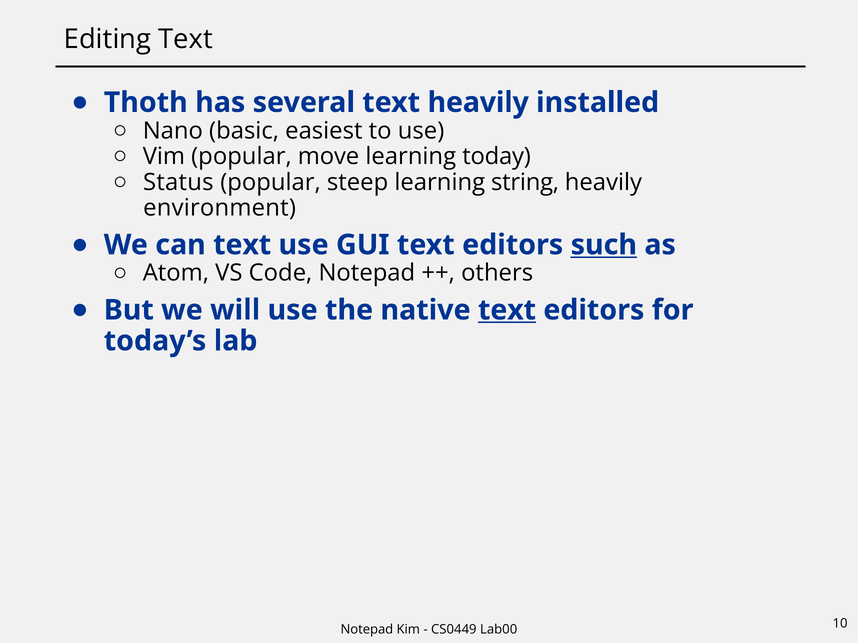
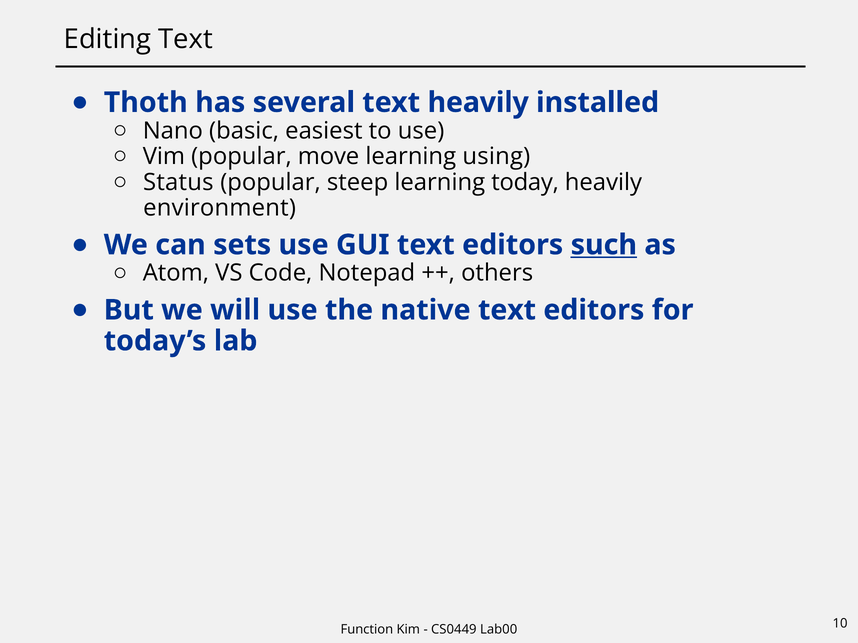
today: today -> using (496, 157)
string: string -> today (525, 182)
can text: text -> sets (242, 245)
text underline: present -> none (507, 310)
Notepad: Notepad -> Function (367, 630)
